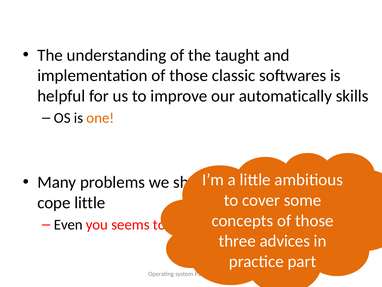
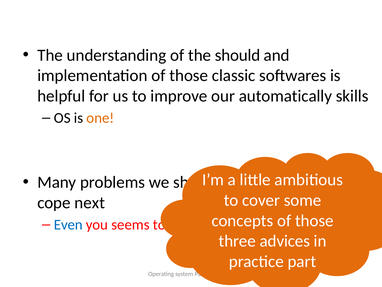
the taught: taught -> should (238, 55)
cope little: little -> next (90, 202)
Even colour: black -> blue (68, 224)
